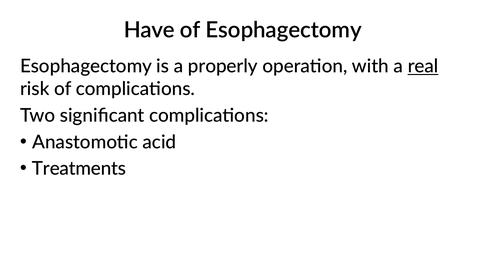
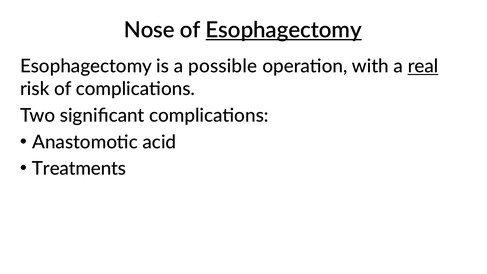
Have: Have -> Nose (149, 30)
Esophagectomy underline: none -> present (284, 30)
properly: properly -> possible (223, 66)
